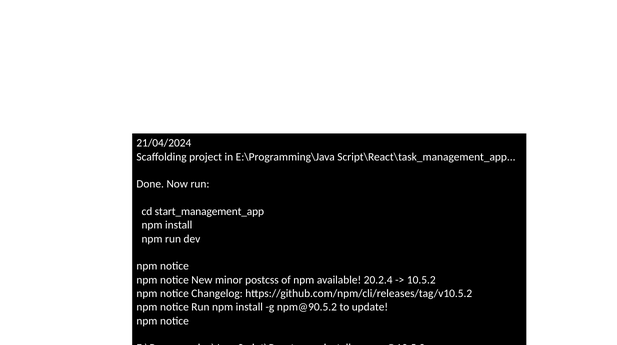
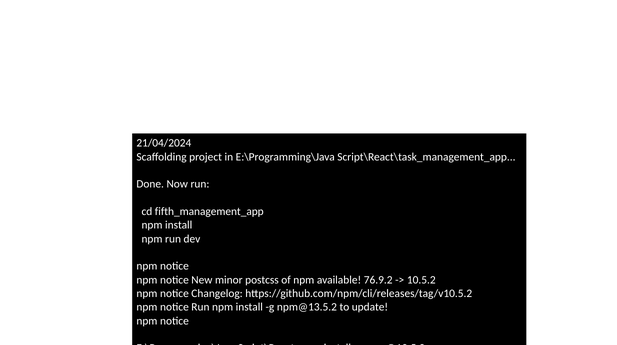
start_management_app: start_management_app -> fifth_management_app (209, 211)
20.2.4: 20.2.4 -> 76.9.2 (378, 279)
npm@90.5.2: npm@90.5.2 -> npm@13.5.2 (307, 307)
